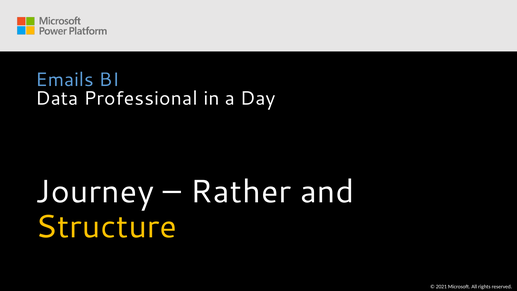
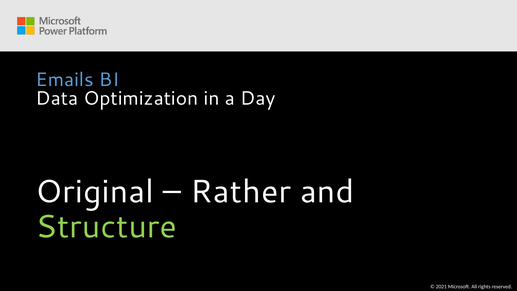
Professional: Professional -> Optimization (141, 98)
Journey: Journey -> Original (95, 192)
Structure colour: yellow -> light green (106, 227)
